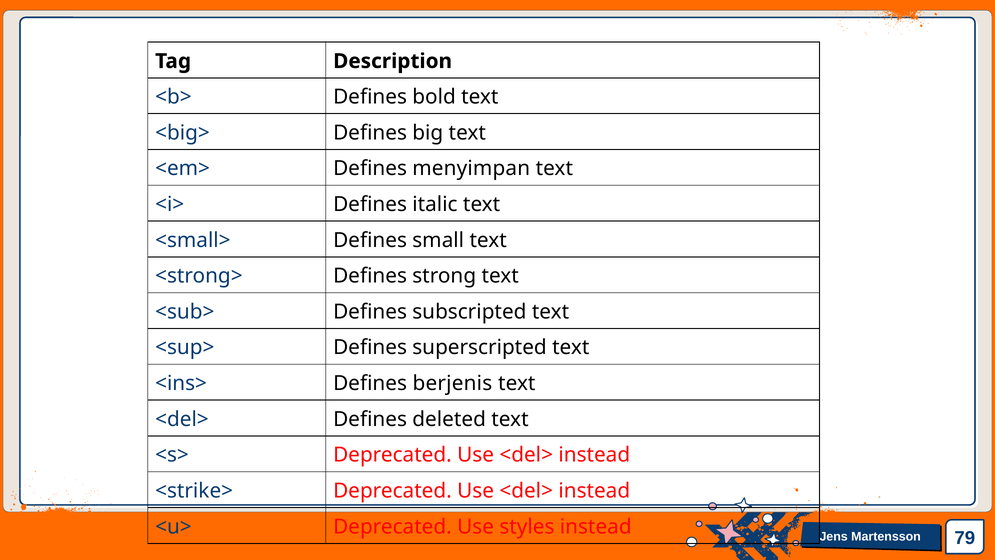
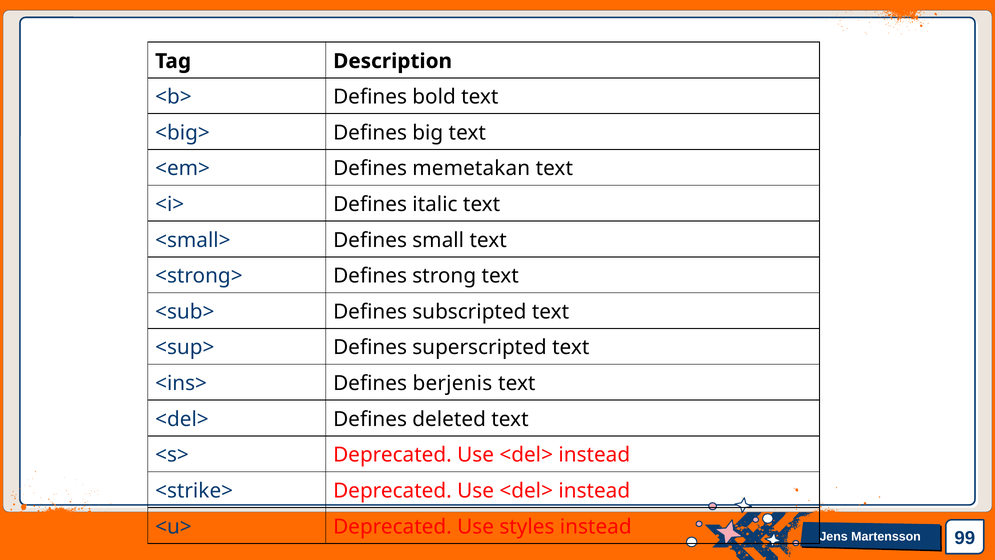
menyimpan: menyimpan -> memetakan (471, 169)
79: 79 -> 99 (965, 538)
